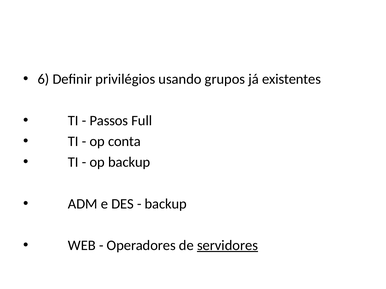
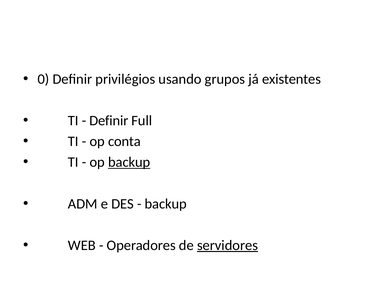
6: 6 -> 0 (44, 79)
Passos: Passos -> Definir (109, 121)
backup underline: none -> present (129, 162)
